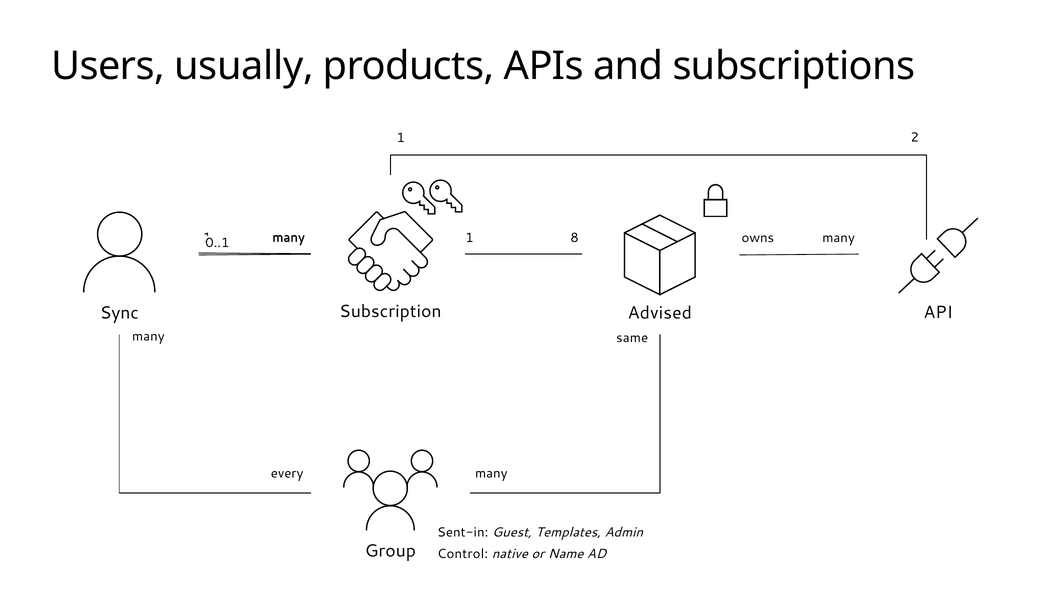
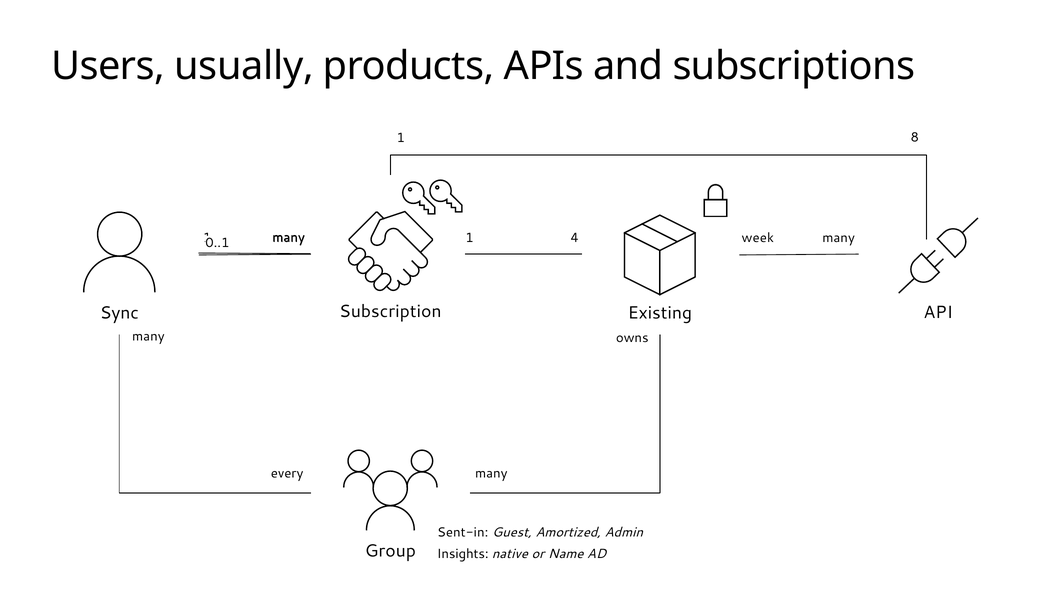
2: 2 -> 8 (915, 137)
8: 8 -> 4 (575, 238)
owns: owns -> week (758, 238)
Advised: Advised -> Existing (660, 313)
same: same -> owns (632, 338)
Templates: Templates -> Amortized (568, 533)
Control: Control -> Insights (463, 554)
